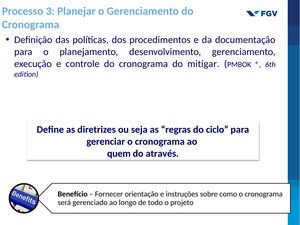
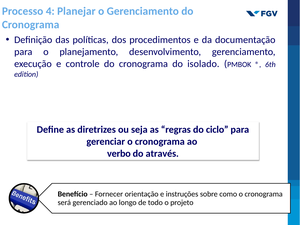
3: 3 -> 4 (50, 11)
mitigar: mitigar -> isolado (203, 64)
quem: quem -> verbo (119, 154)
